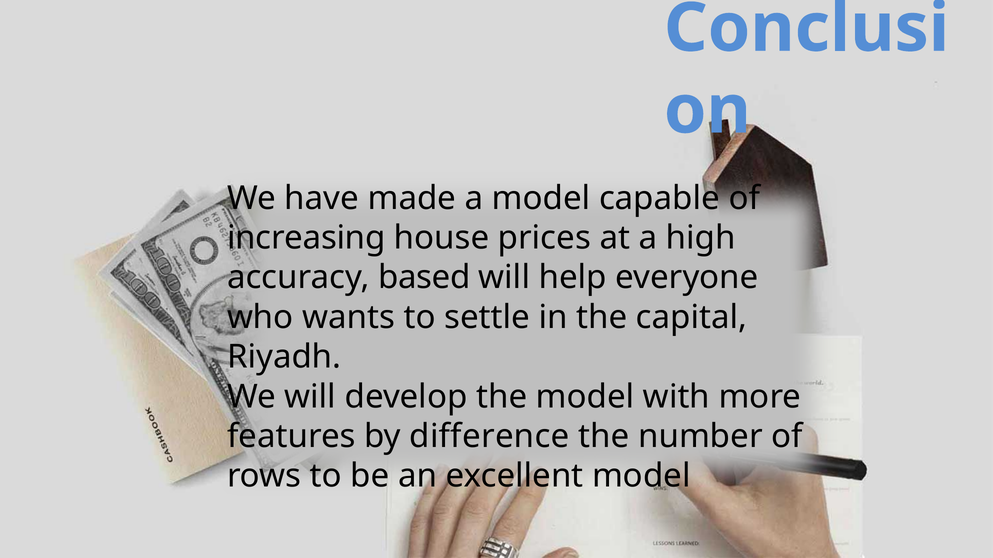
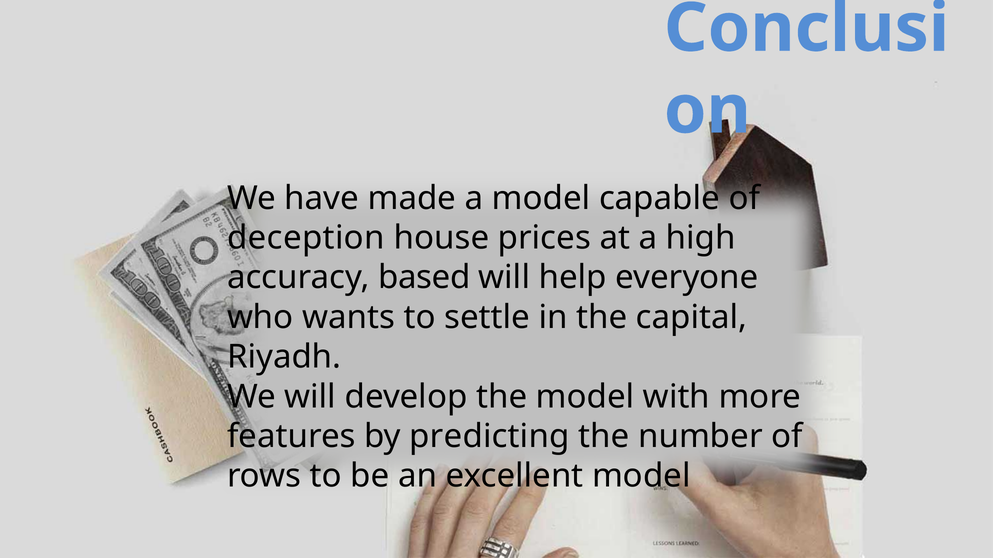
increasing: increasing -> deception (306, 238)
difference: difference -> predicting (490, 437)
